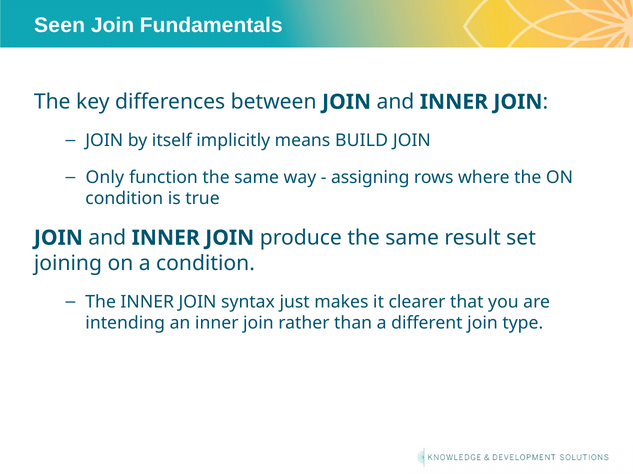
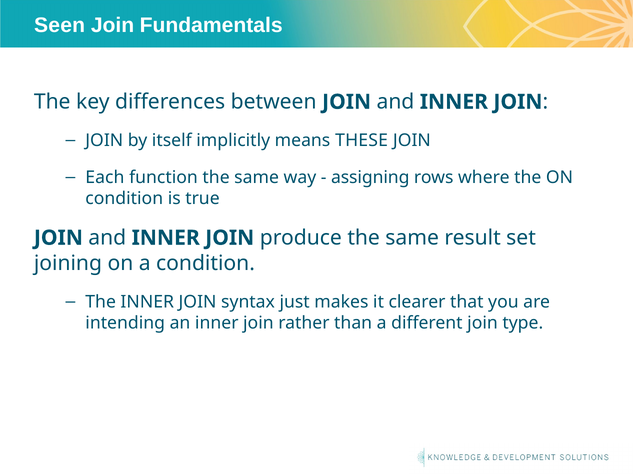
BUILD: BUILD -> THESE (362, 141)
Only: Only -> Each (105, 178)
